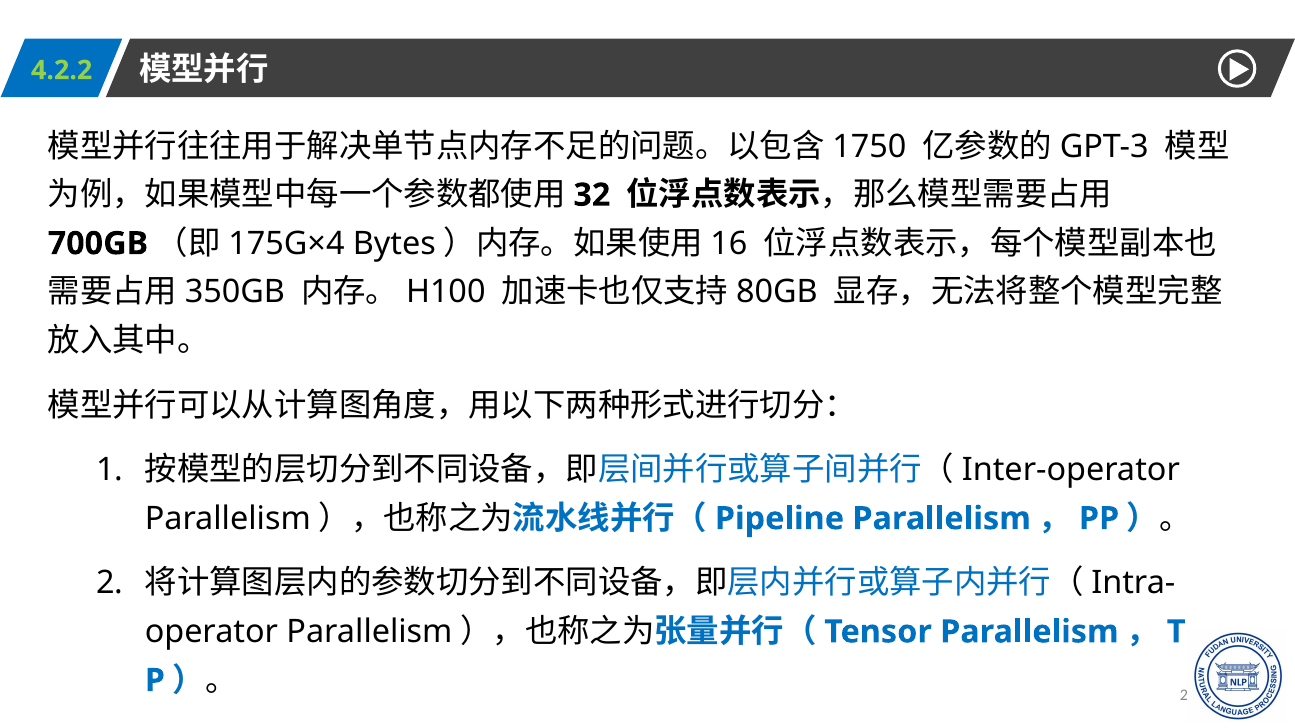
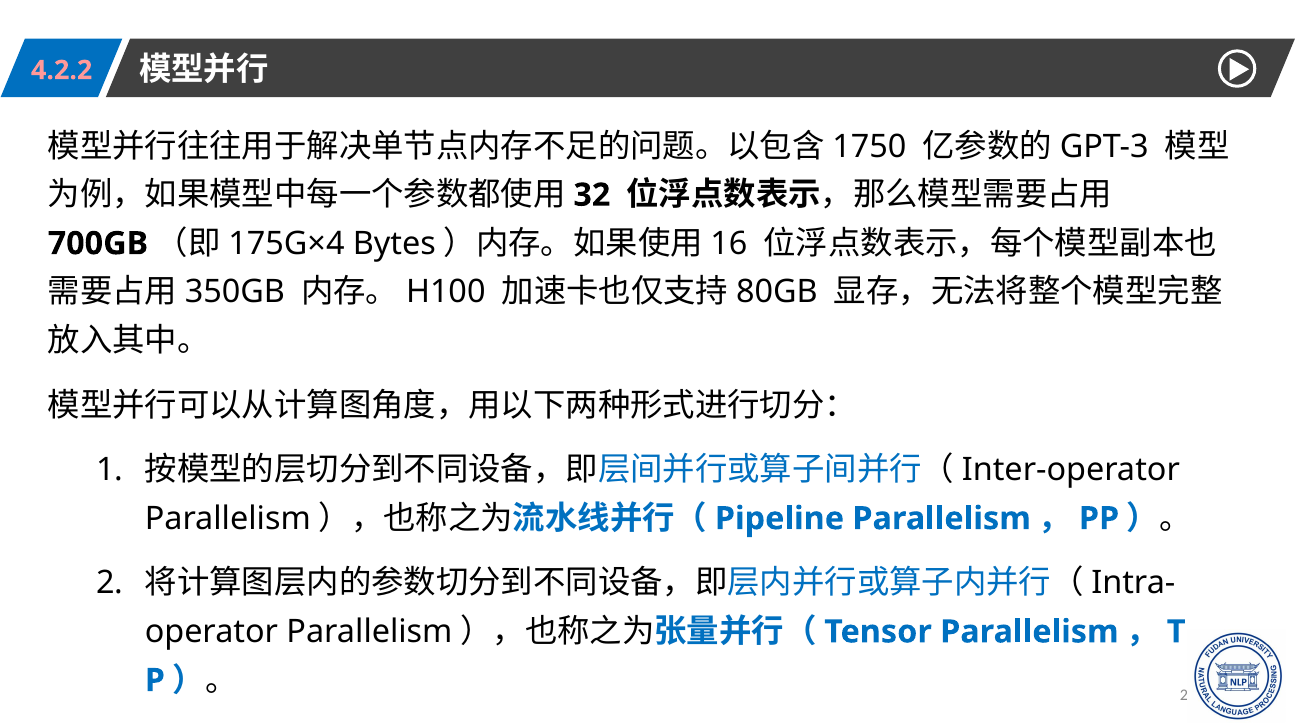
4.2.2 colour: light green -> pink (62, 70)
